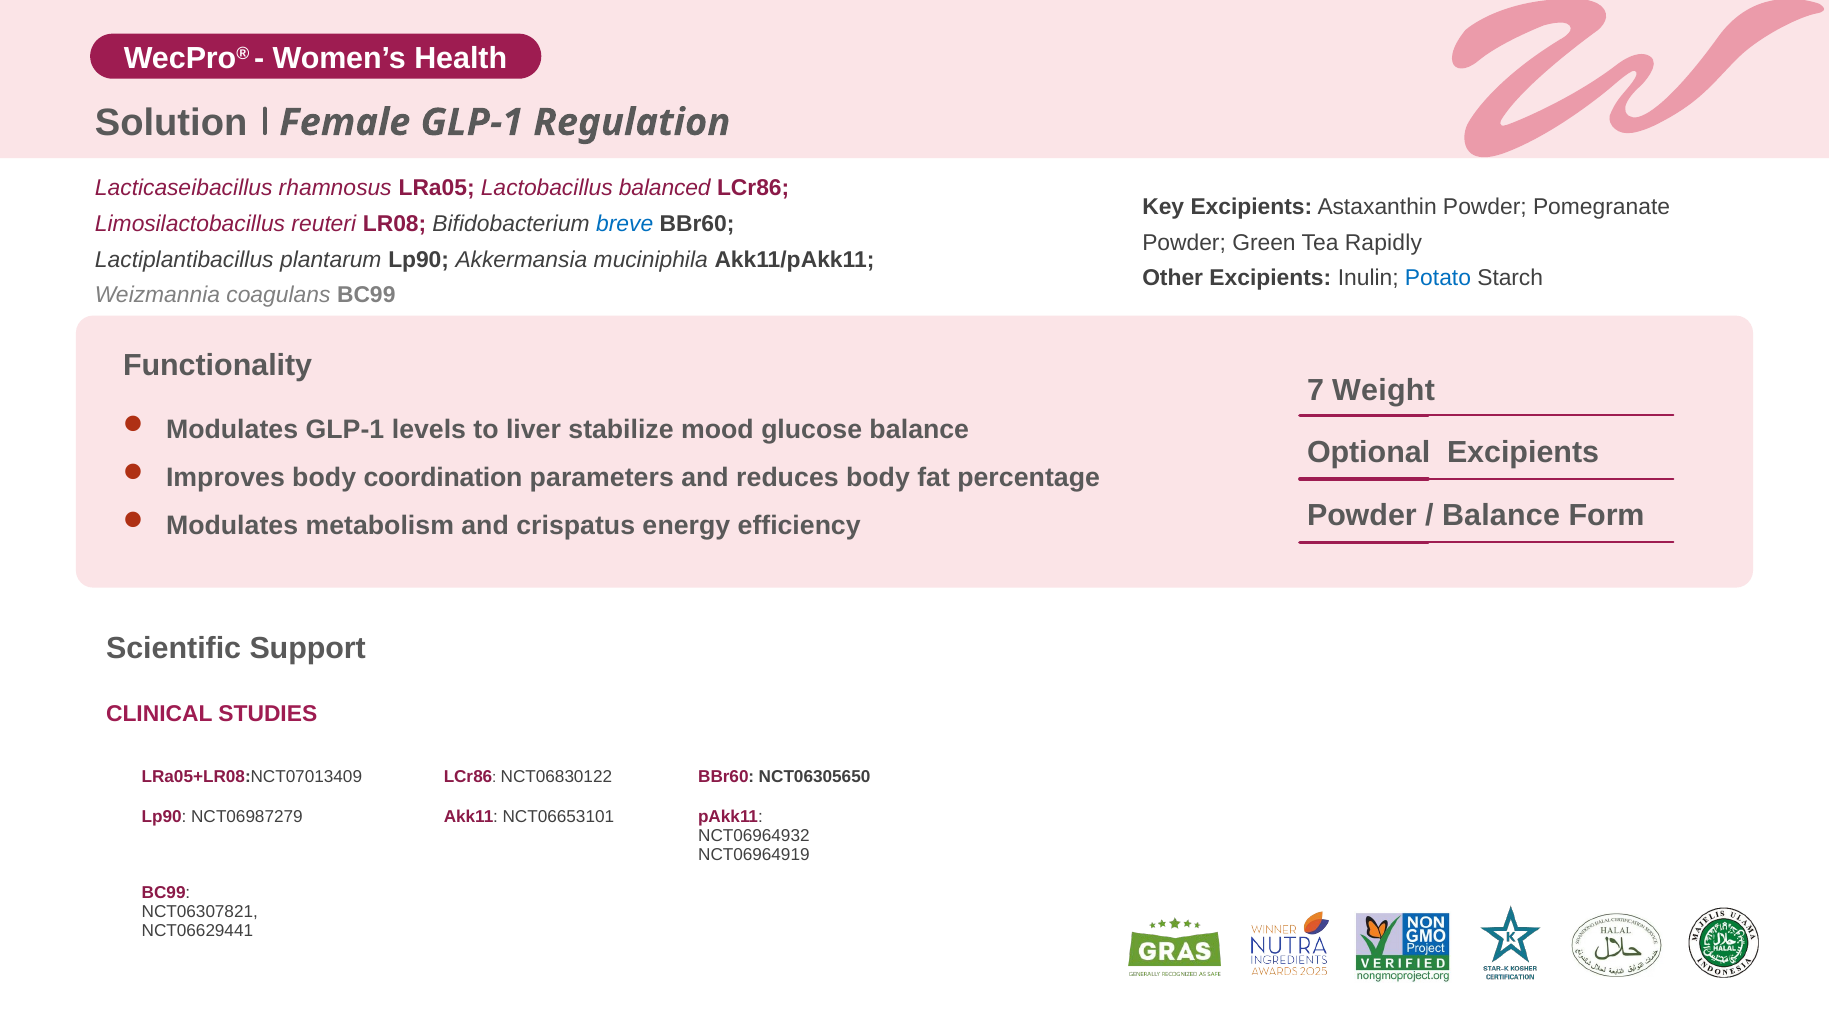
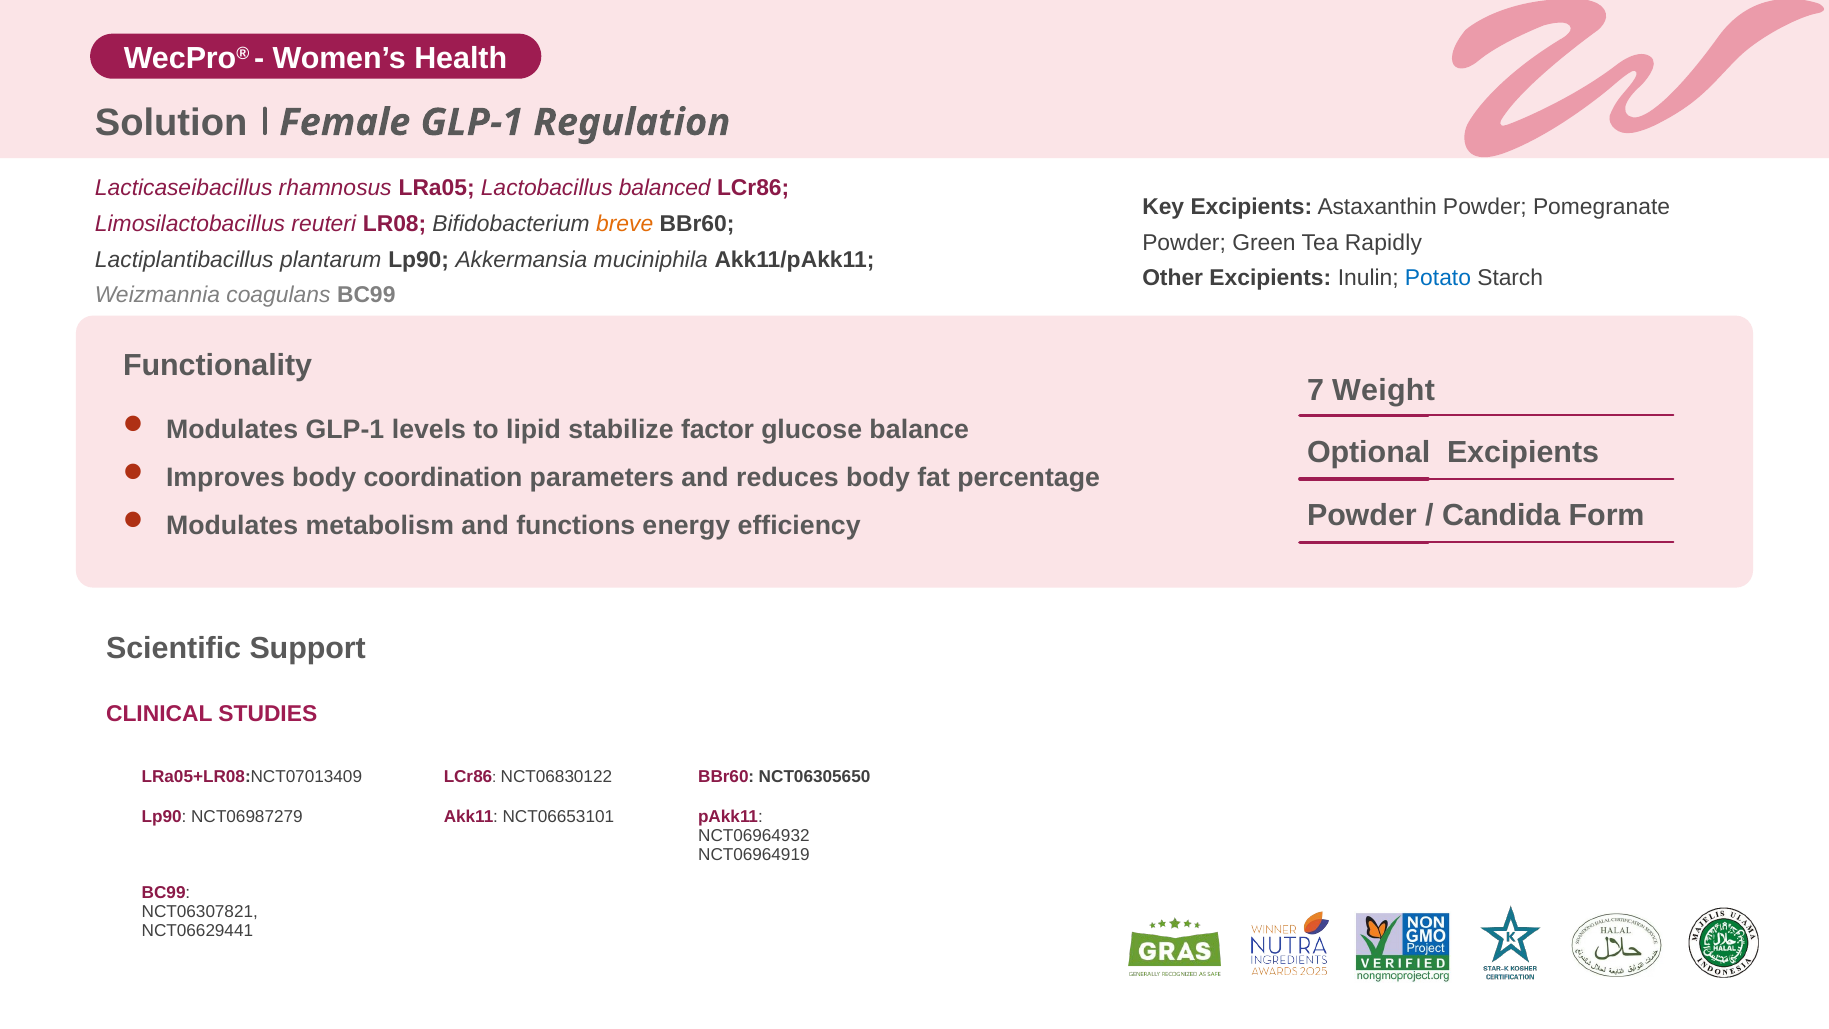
breve colour: blue -> orange (625, 224)
liver: liver -> lipid (534, 429)
mood: mood -> factor (718, 429)
Balance: Balance -> Candida (1501, 515)
crispatus: crispatus -> functions (576, 525)
